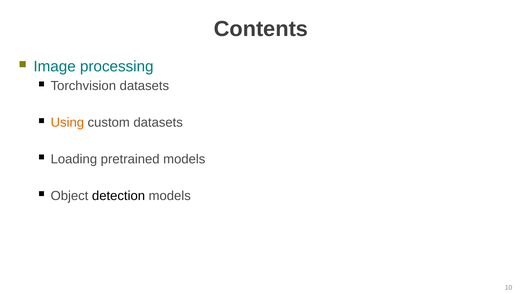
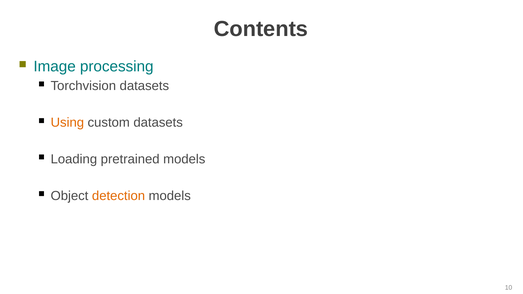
detection colour: black -> orange (119, 196)
